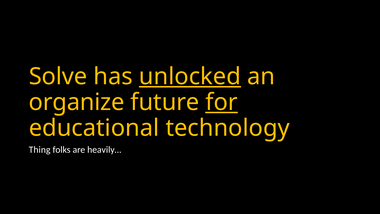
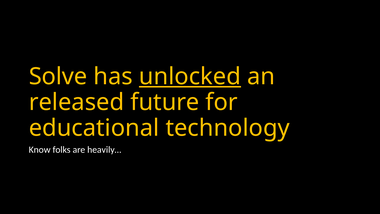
organize: organize -> released (76, 102)
for underline: present -> none (222, 102)
Thing: Thing -> Know (40, 150)
